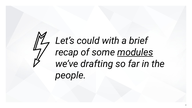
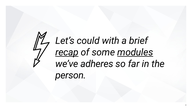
recap underline: none -> present (67, 52)
drafting: drafting -> adheres (97, 64)
people: people -> person (71, 75)
